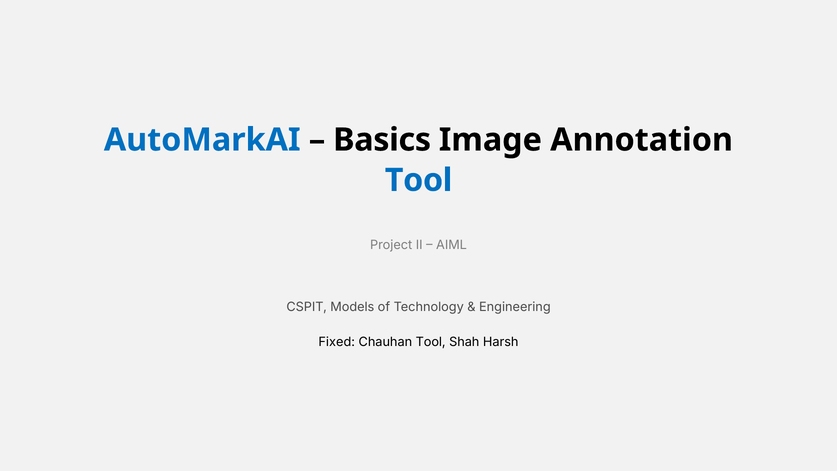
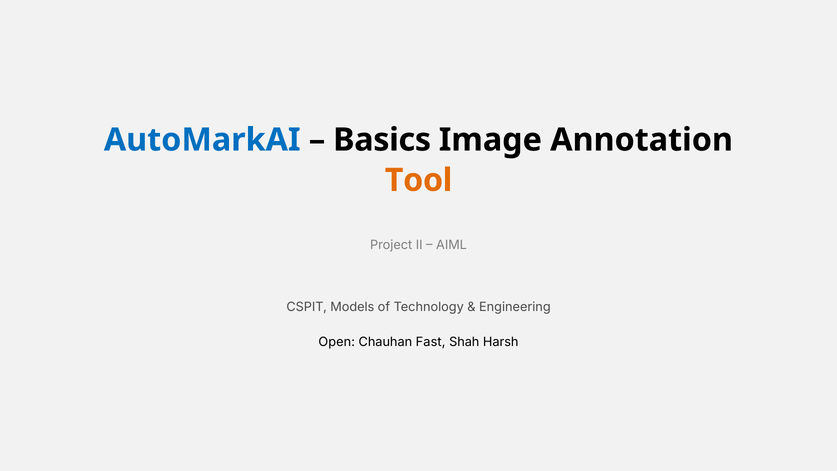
Tool colour: blue -> orange (419, 180)
Fixed: Fixed -> Open (337, 342)
Chauhan Tool: Tool -> Fast (431, 342)
